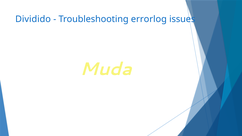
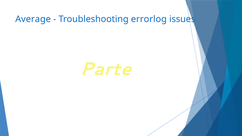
Dividido: Dividido -> Average (33, 19)
Muda: Muda -> Parte (106, 69)
